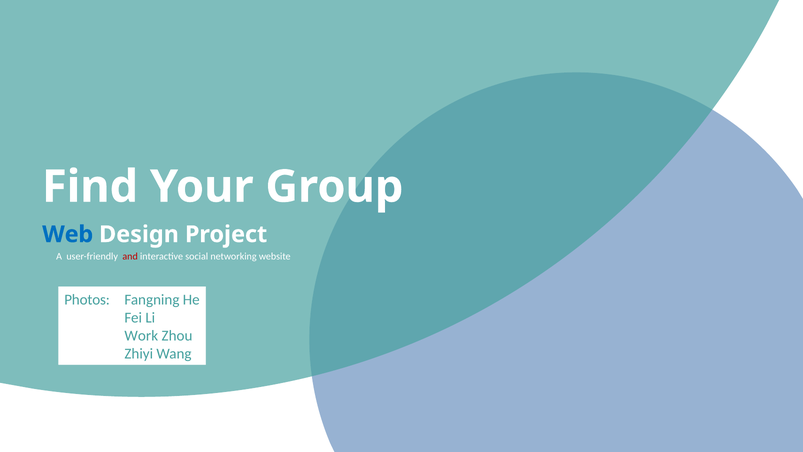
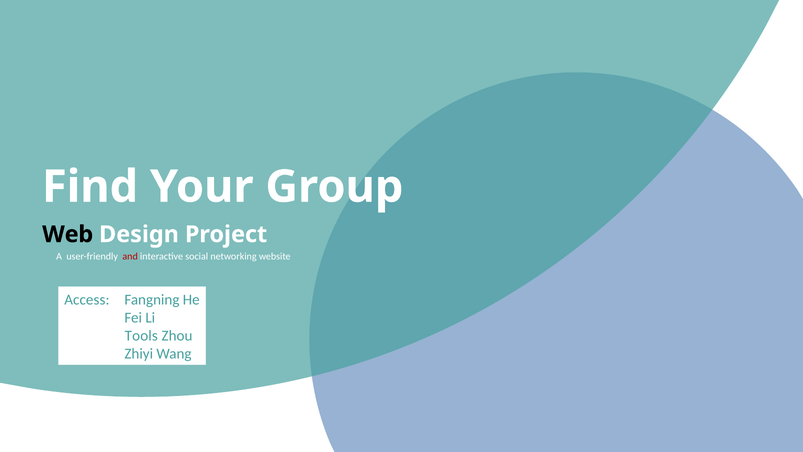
Web colour: blue -> black (68, 234)
Photos: Photos -> Access (87, 299)
Work: Work -> Tools (141, 336)
